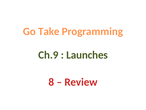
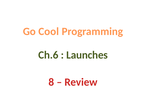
Take: Take -> Cool (49, 31)
Ch.9: Ch.9 -> Ch.6 (48, 55)
